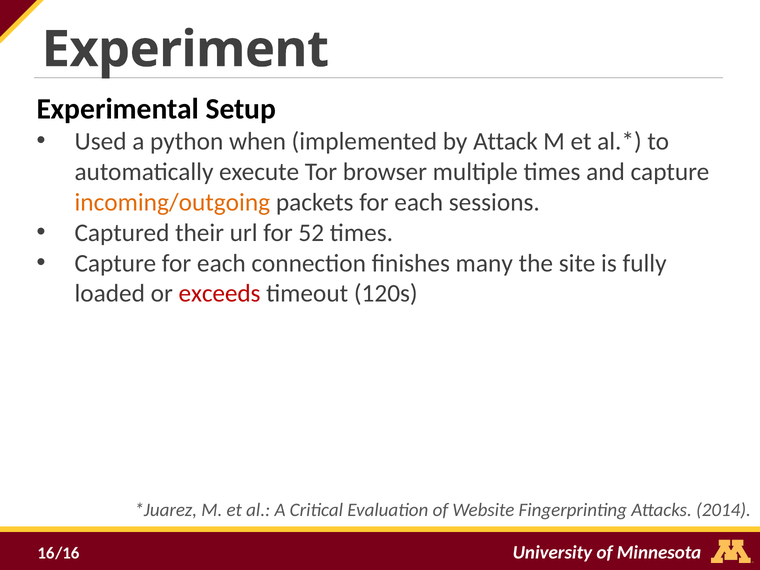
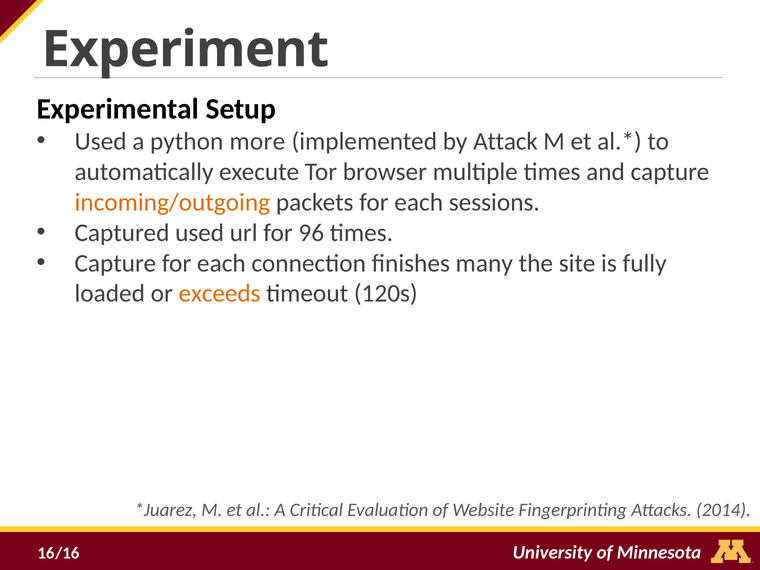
when: when -> more (257, 142)
Captured their: their -> used (200, 233)
52: 52 -> 96 (311, 233)
exceeds colour: red -> orange (220, 294)
